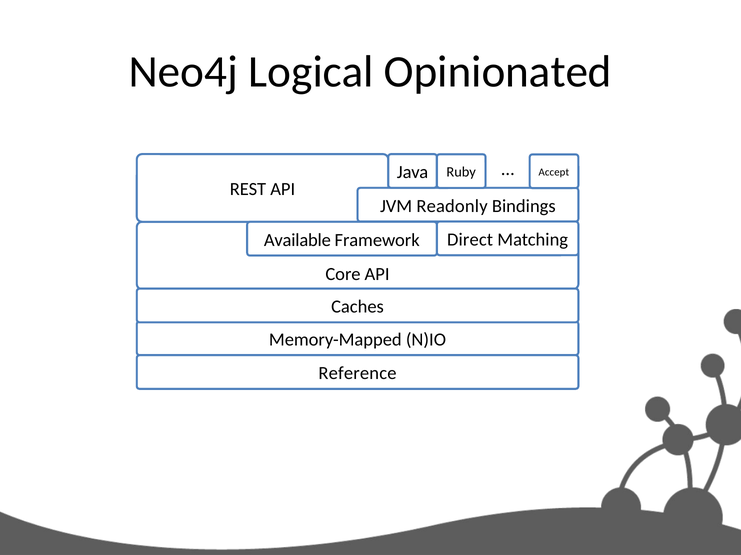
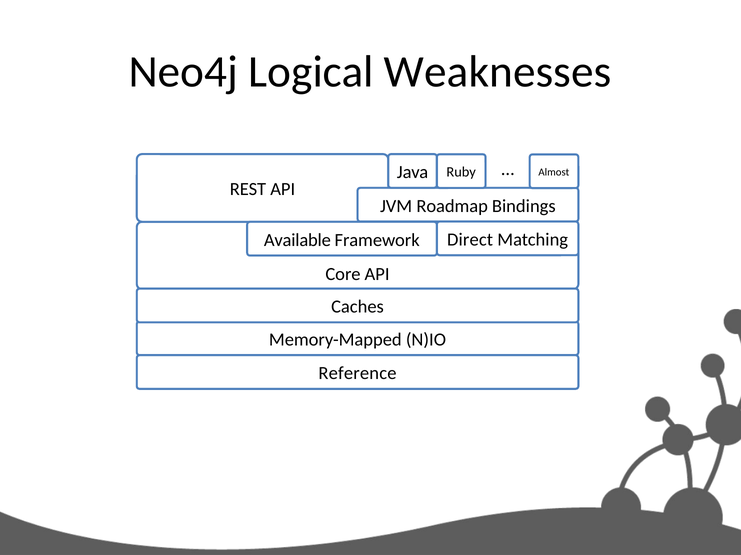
Opinionated: Opinionated -> Weaknesses (498, 72)
Accept: Accept -> Almost (554, 172)
Readonly: Readonly -> Roadmap (452, 206)
